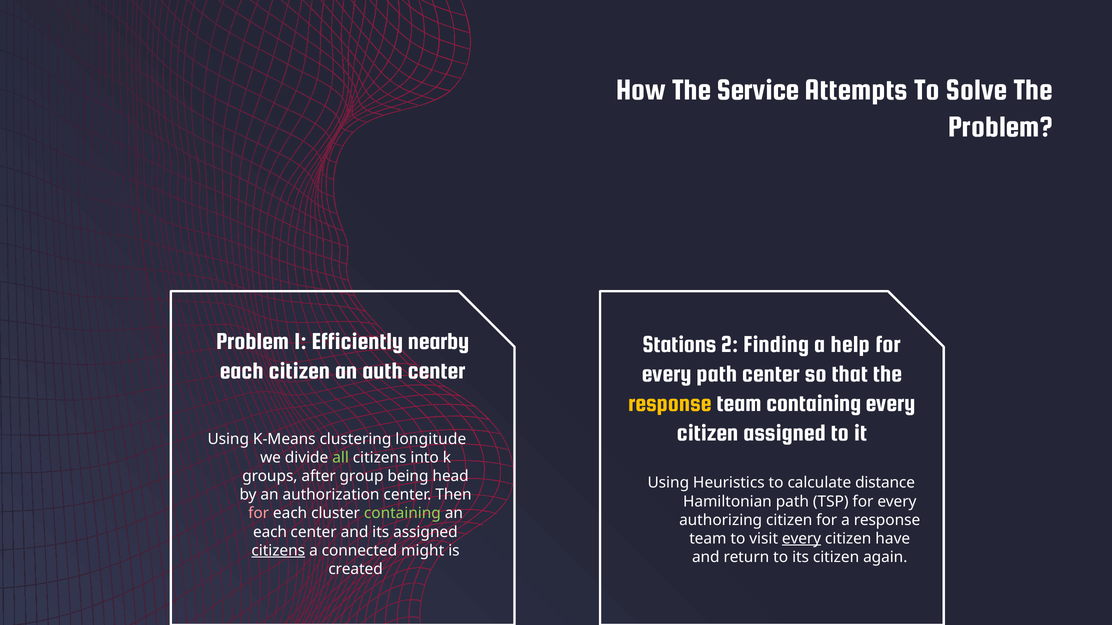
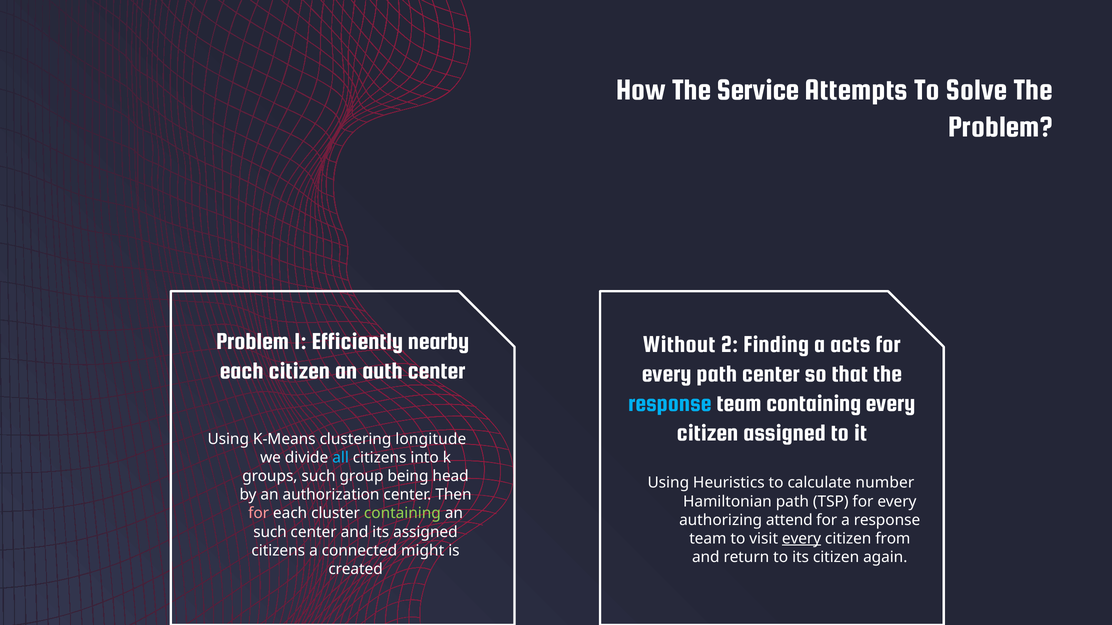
Stations: Stations -> Without (679, 344)
help: help -> acts (850, 344)
response colour: yellow -> light blue (670, 403)
all colour: light green -> light blue (341, 458)
groups after: after -> such (319, 477)
distance: distance -> number (885, 483)
authorizing citizen: citizen -> attend (789, 520)
each: each -> such (270, 532)
have: have -> from (893, 539)
citizens underline: present -> none (278, 551)
